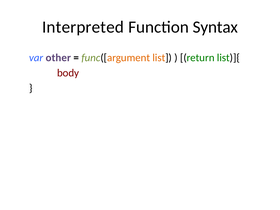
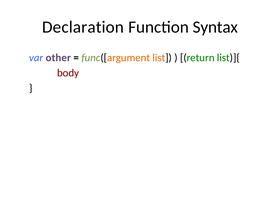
Interpreted: Interpreted -> Declaration (83, 27)
